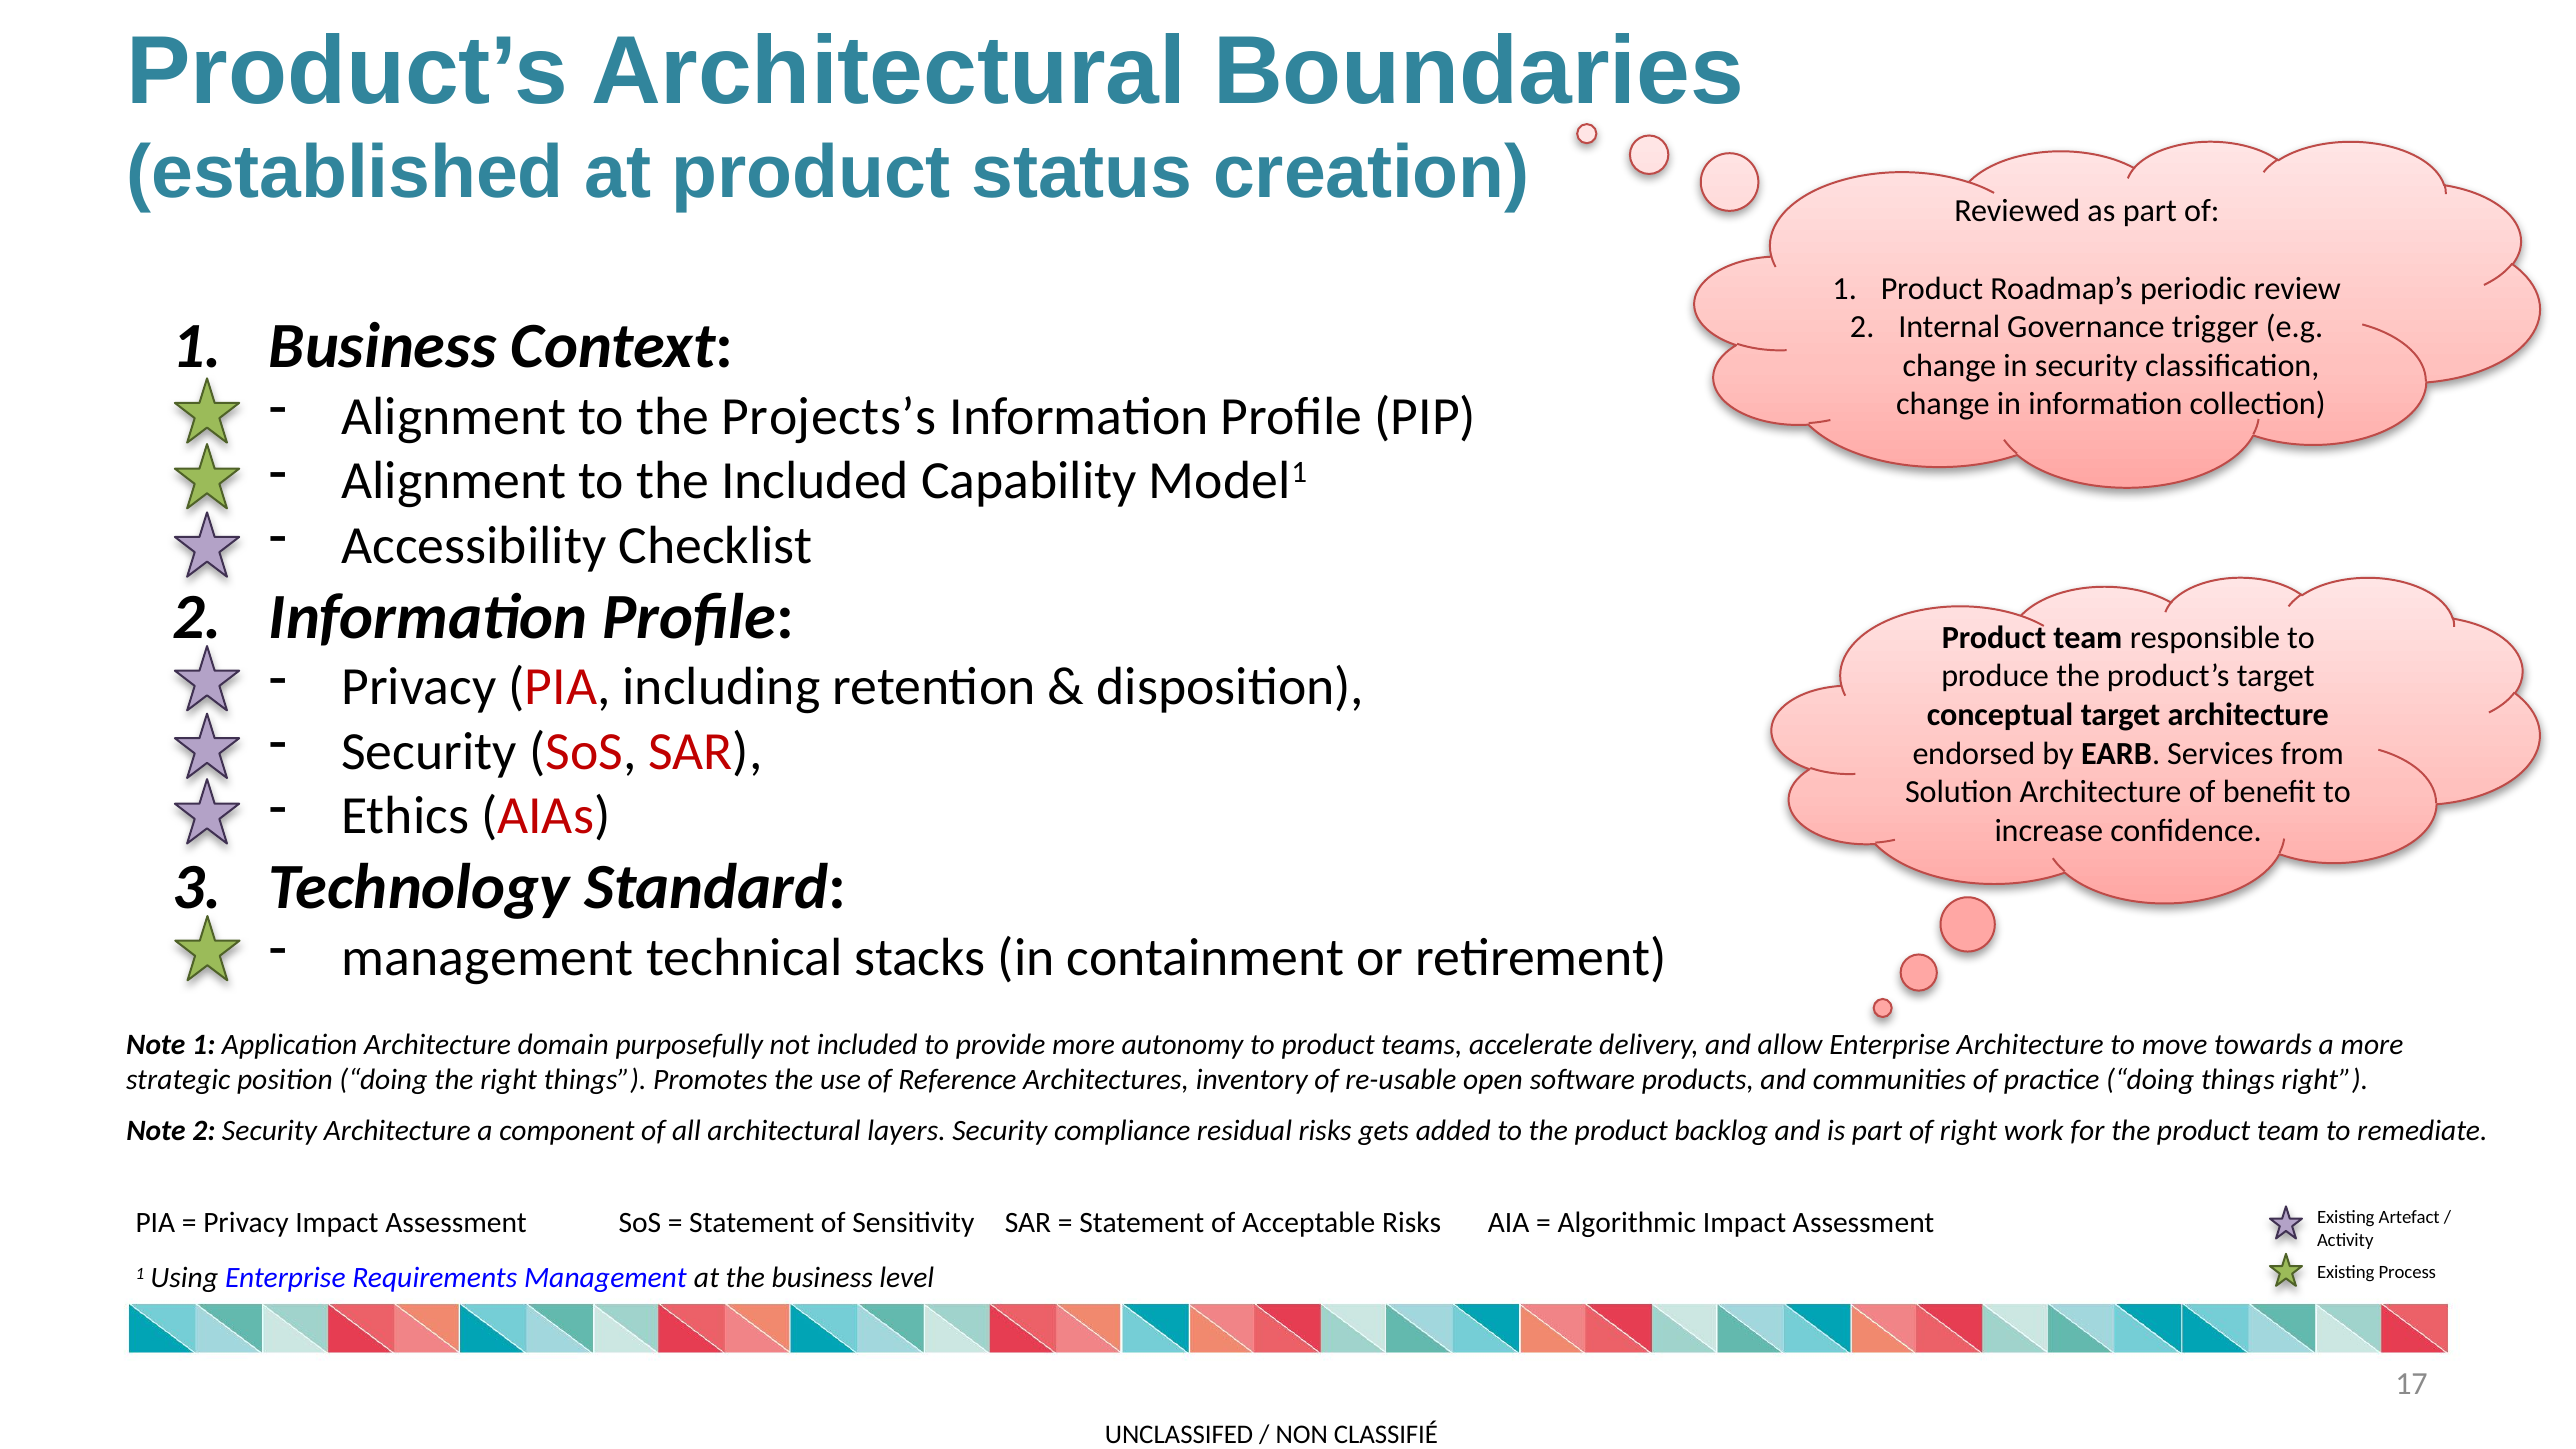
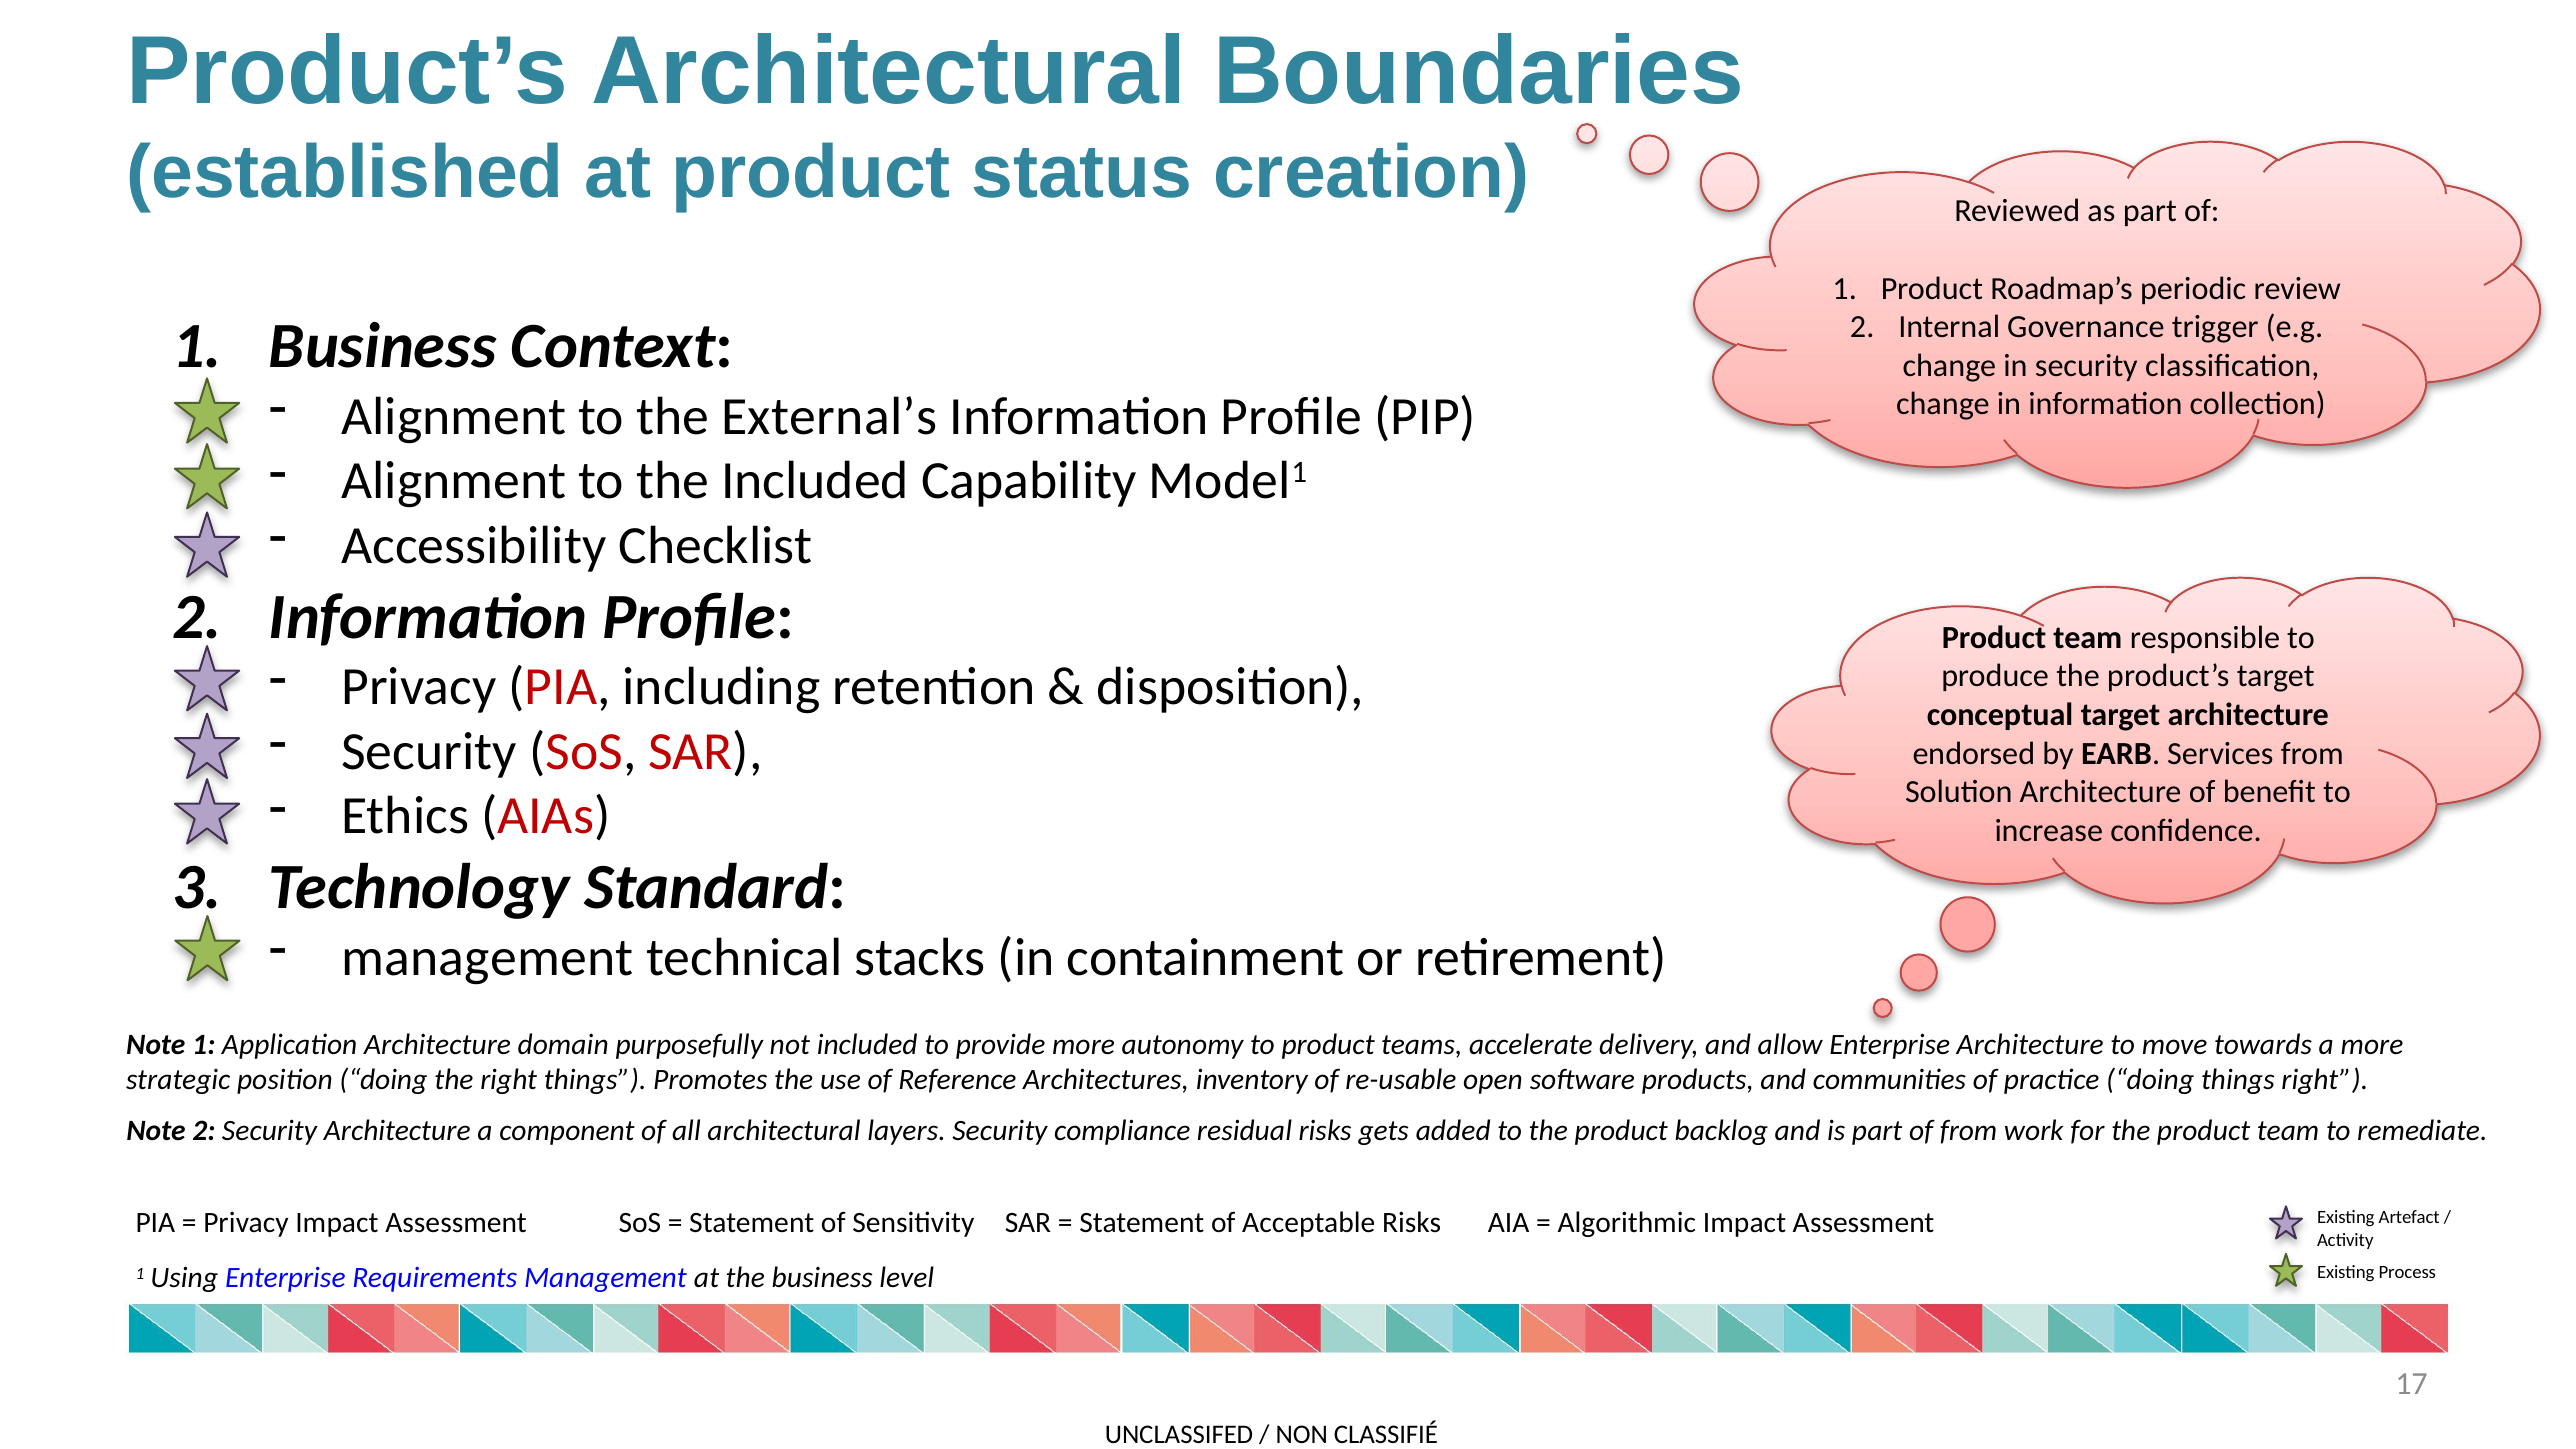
Projects’s: Projects’s -> External’s (829, 417)
of right: right -> from (1969, 1130)
